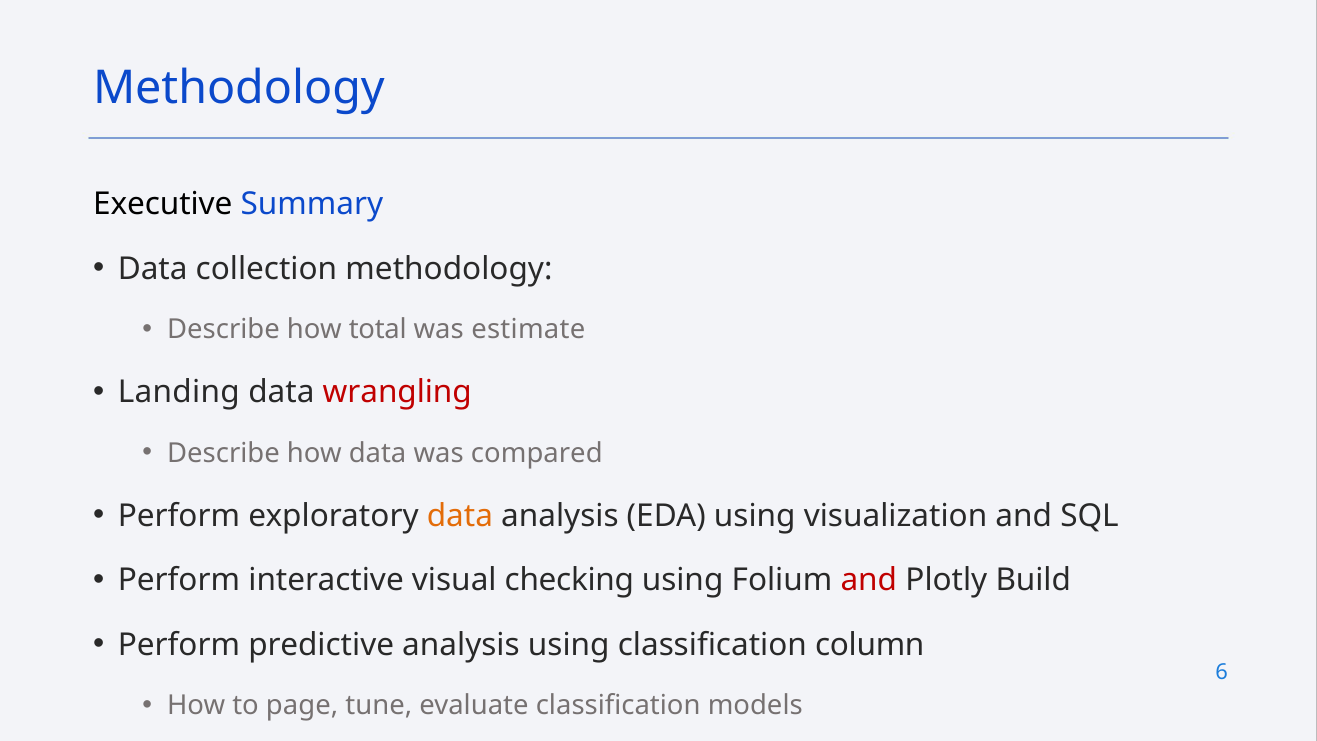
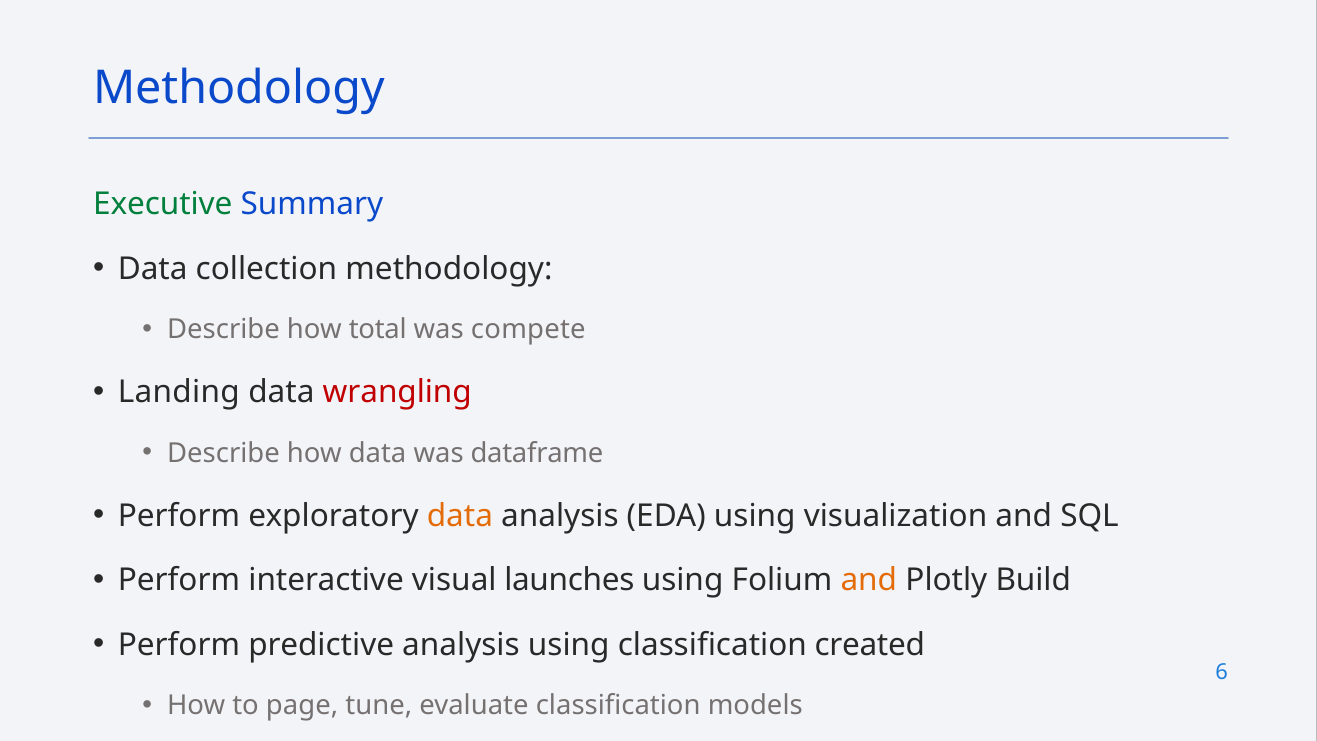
Executive colour: black -> green (163, 204)
estimate: estimate -> compete (528, 330)
compared: compared -> dataframe (537, 453)
checking: checking -> launches (569, 580)
and colour: red -> orange (869, 580)
column: column -> created (870, 645)
